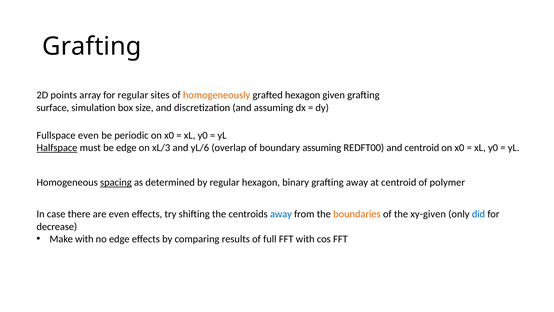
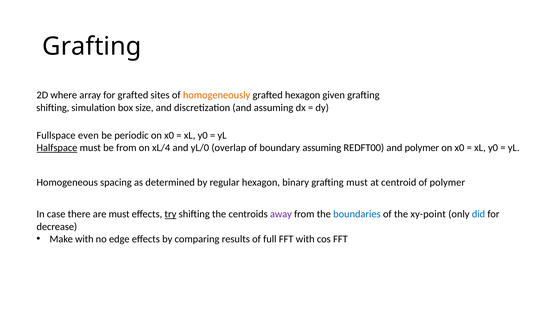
points: points -> where (64, 95)
for regular: regular -> grafted (133, 95)
surface: surface -> shifting (53, 108)
be edge: edge -> from (126, 148)
xL/3: xL/3 -> xL/4 (161, 148)
yL/6: yL/6 -> yL/0 (200, 148)
and centroid: centroid -> polymer (422, 148)
spacing underline: present -> none (116, 182)
grafting away: away -> must (357, 182)
are even: even -> must (119, 214)
try underline: none -> present (170, 214)
away colour: blue -> purple (281, 214)
boundaries colour: orange -> blue (357, 214)
xy-given: xy-given -> xy-point (428, 214)
